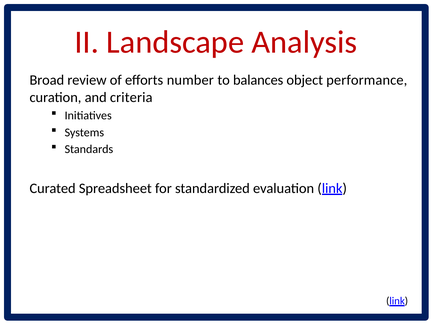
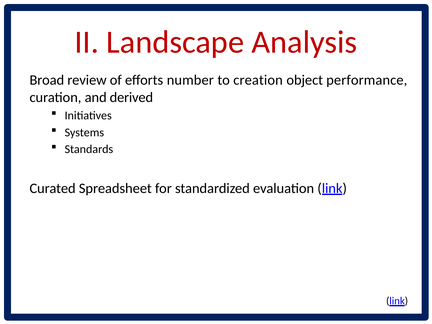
balances: balances -> creation (258, 80)
criteria: criteria -> derived (131, 97)
